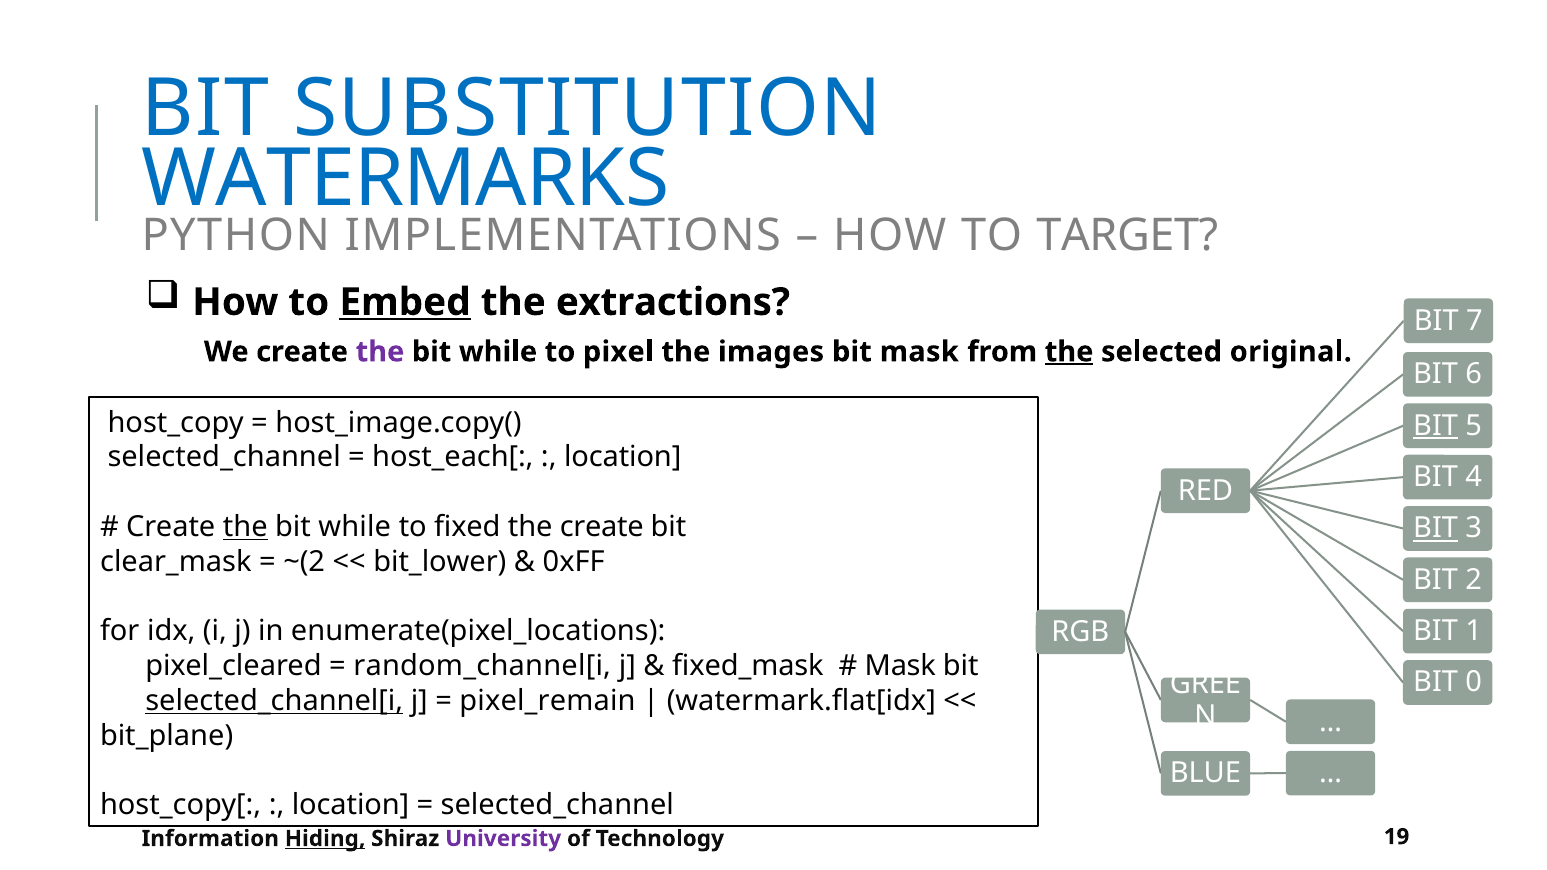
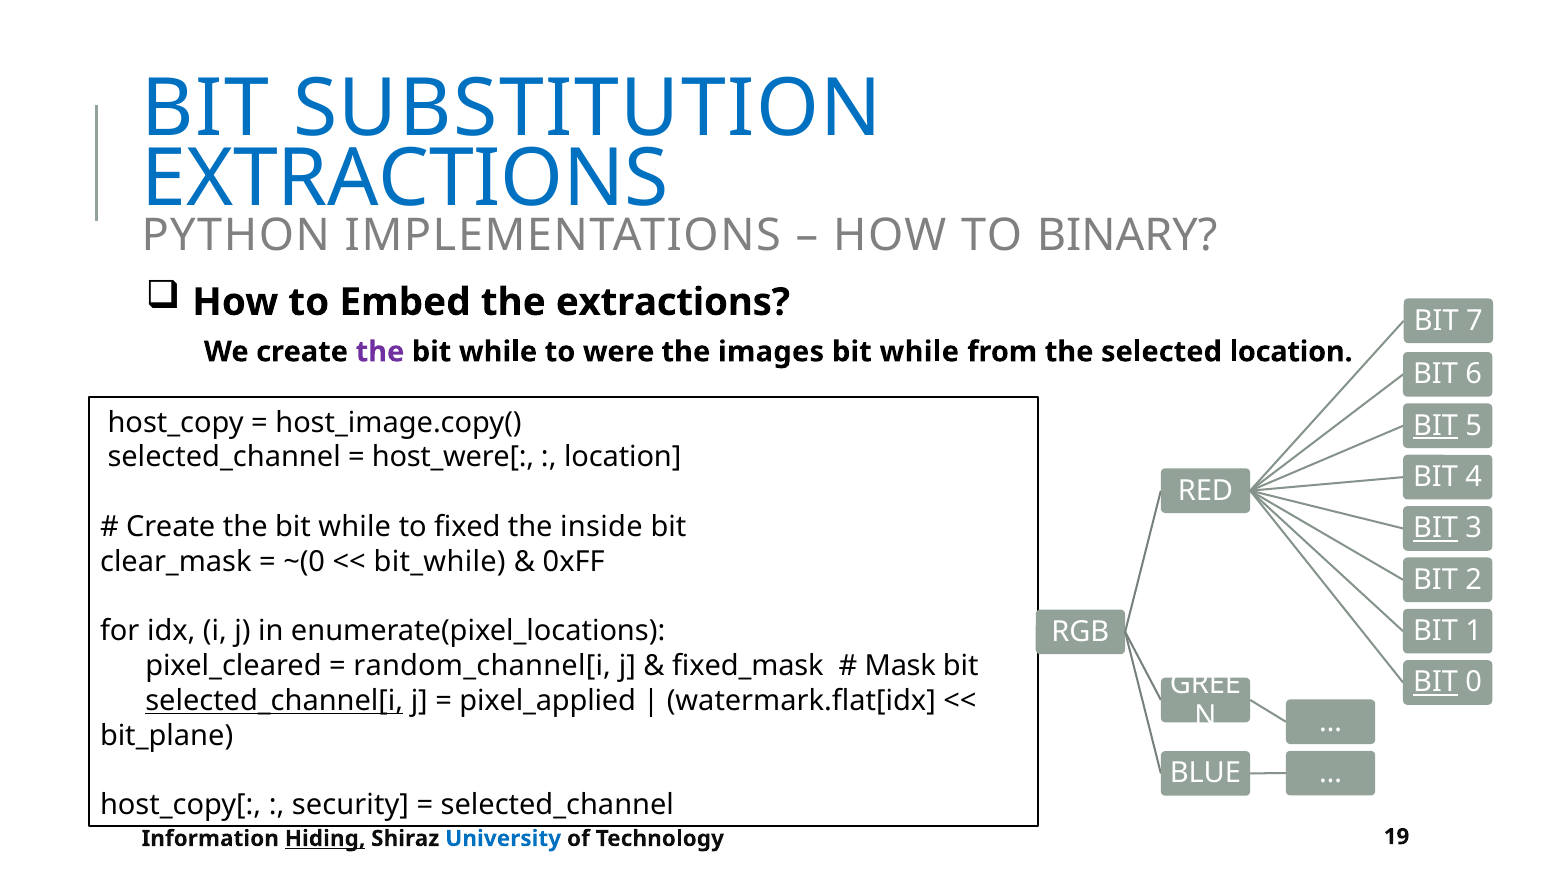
WATERMARKS: WATERMARKS -> EXTRACTIONS (405, 179)
TARGET: TARGET -> BINARY (1127, 236)
Embed underline: present -> none (405, 302)
pixel: pixel -> were (619, 352)
mask: mask -> while (919, 352)
the underline: present -> none (1069, 352)
selected original: original -> location (1291, 352)
host_each[: host_each[ -> host_were[ (453, 457)
the underline: present -> none (245, 527)
the create: create -> inside (601, 527)
~(2: ~(2 -> ~(0 (304, 562)
bit_lower: bit_lower -> bit_while (440, 562)
BIT underline: none -> present (1436, 682)
pixel_remain: pixel_remain -> pixel_applied (548, 701)
location: location -> security (350, 806)
University colour: purple -> blue (503, 839)
